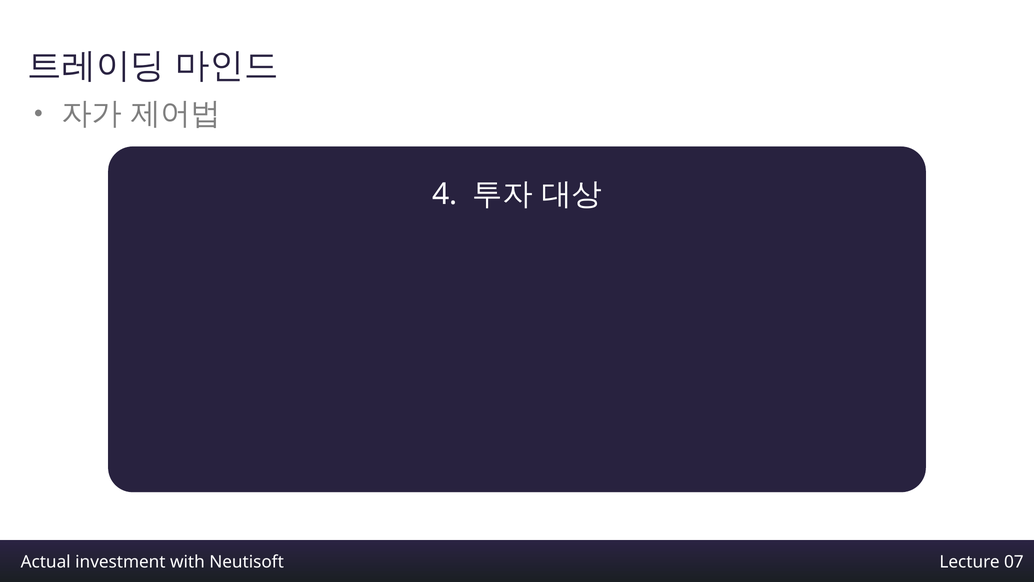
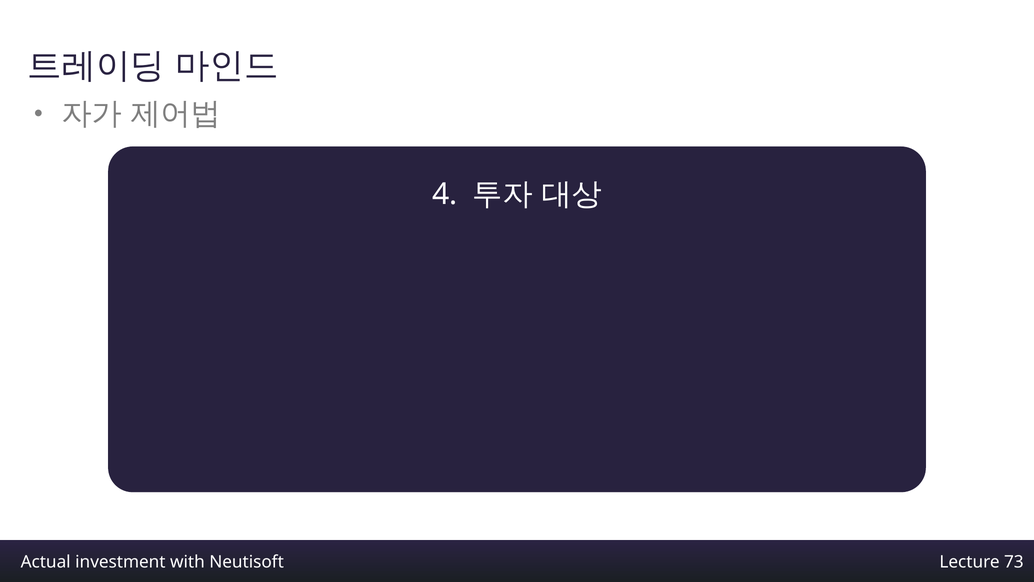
07: 07 -> 73 (1014, 562)
